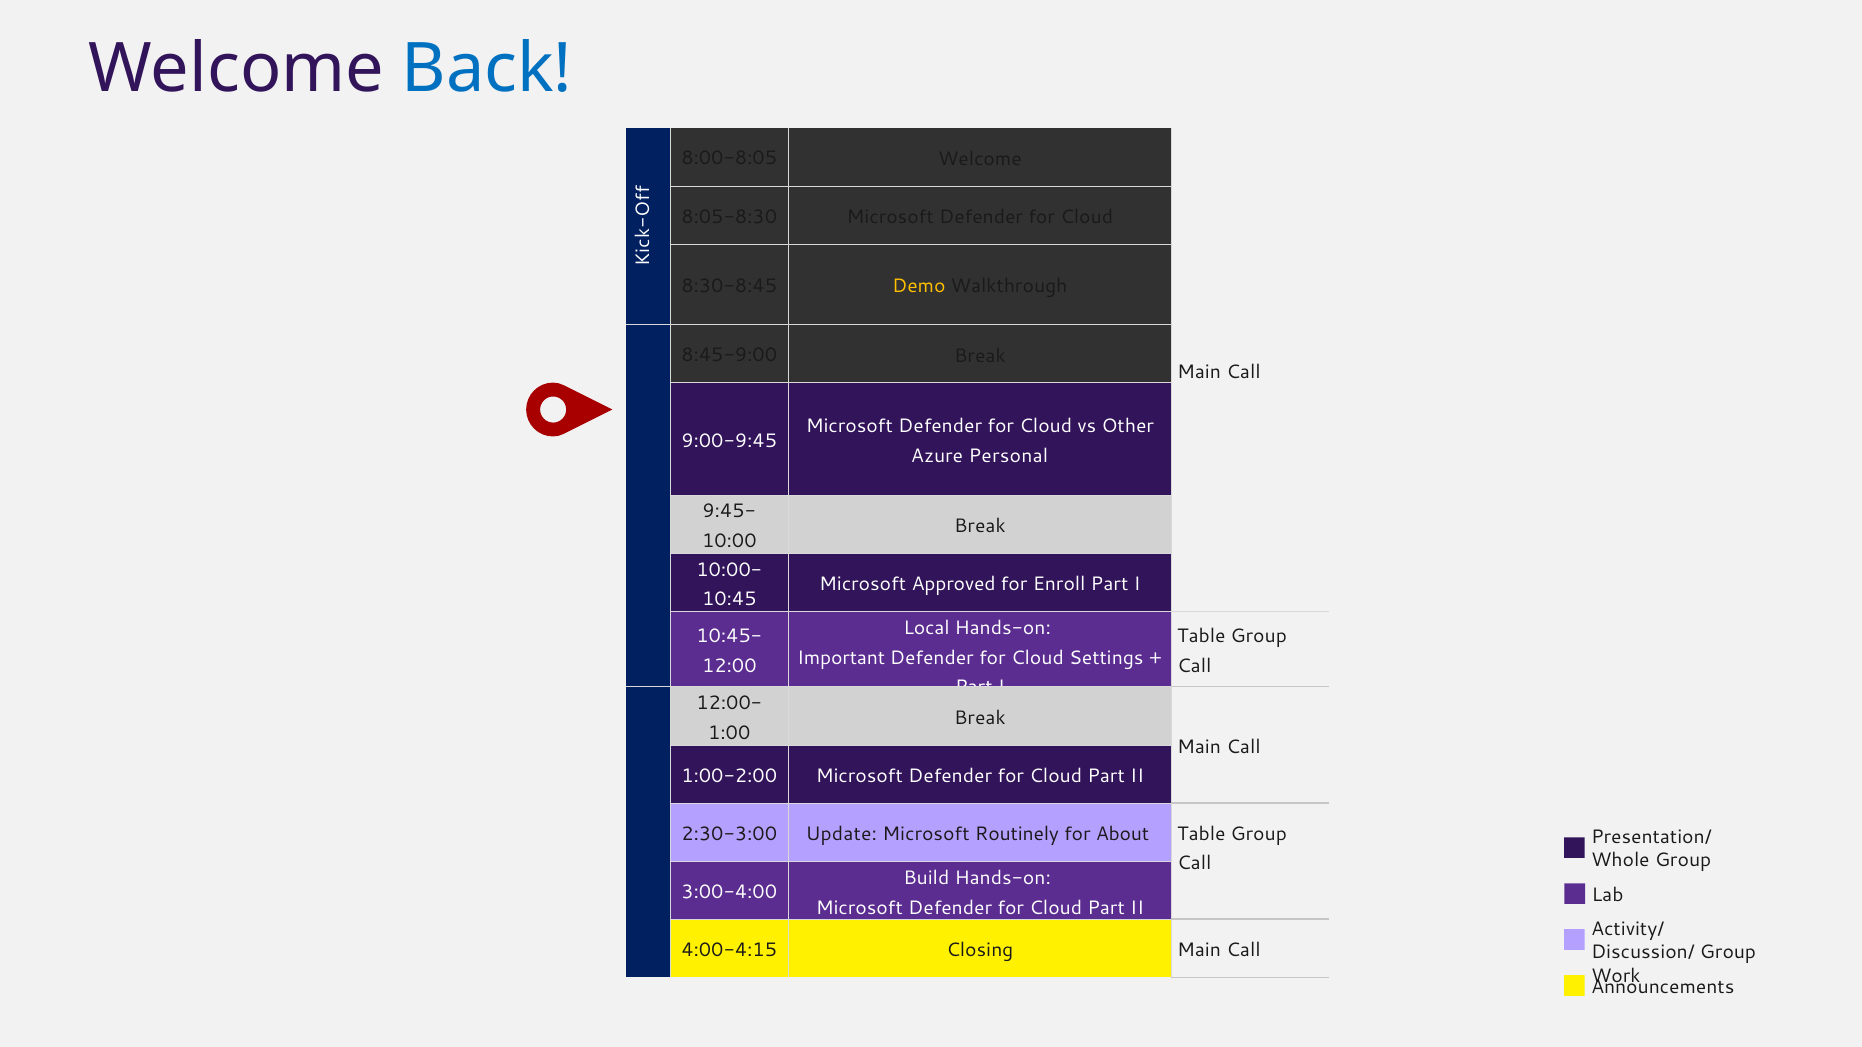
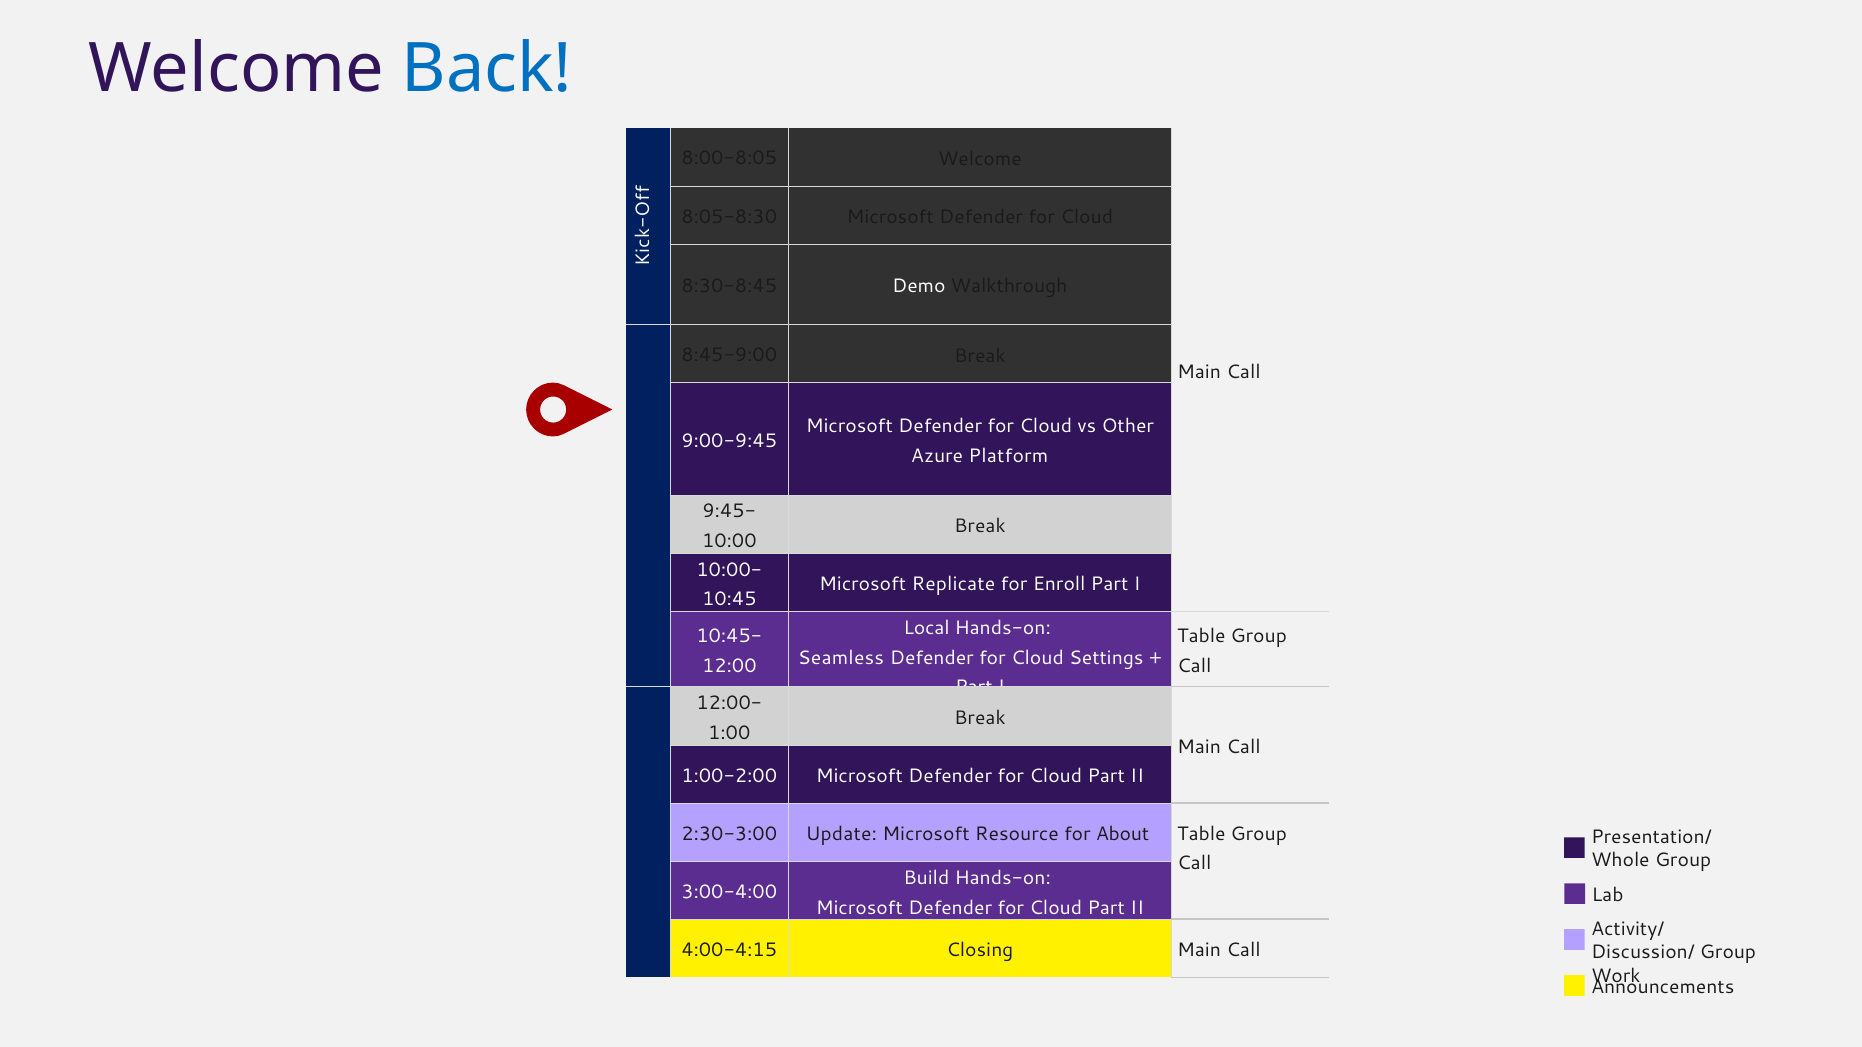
Demo colour: yellow -> white (919, 287)
Personal: Personal -> Platform (1008, 456)
Approved: Approved -> Replicate (953, 585)
Important: Important -> Seamless (841, 658)
Routinely: Routinely -> Resource (1017, 835)
